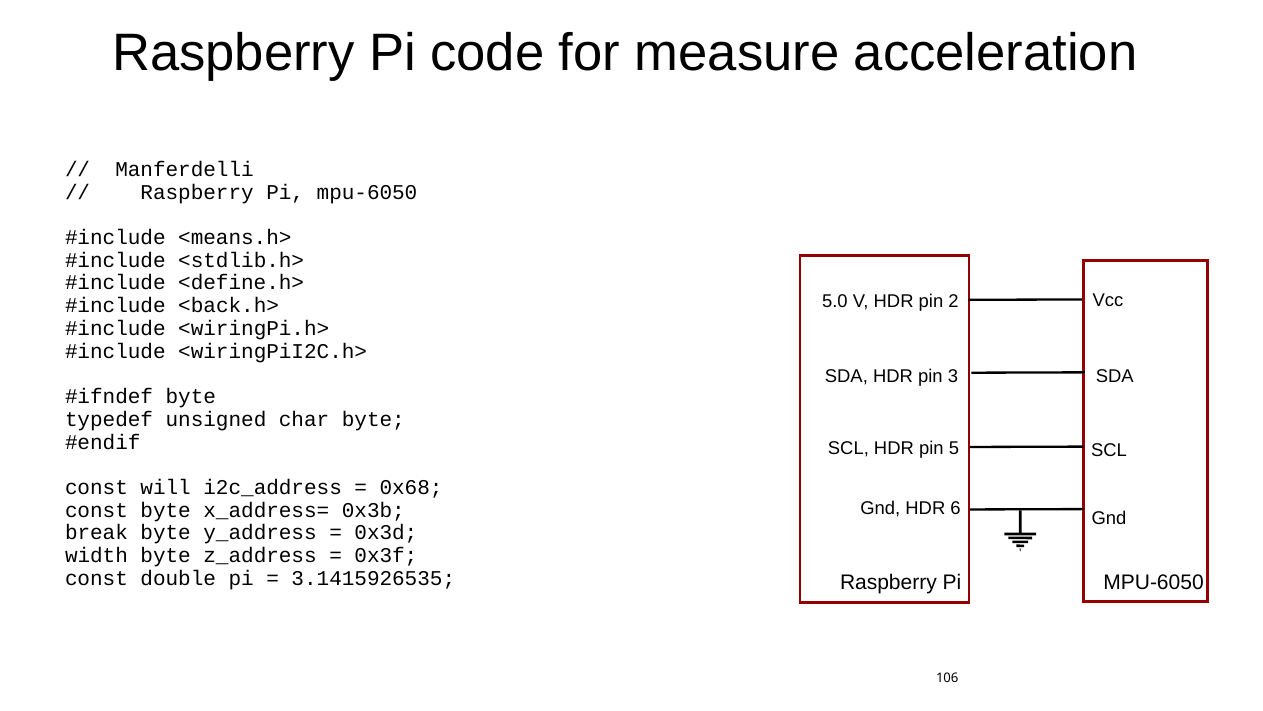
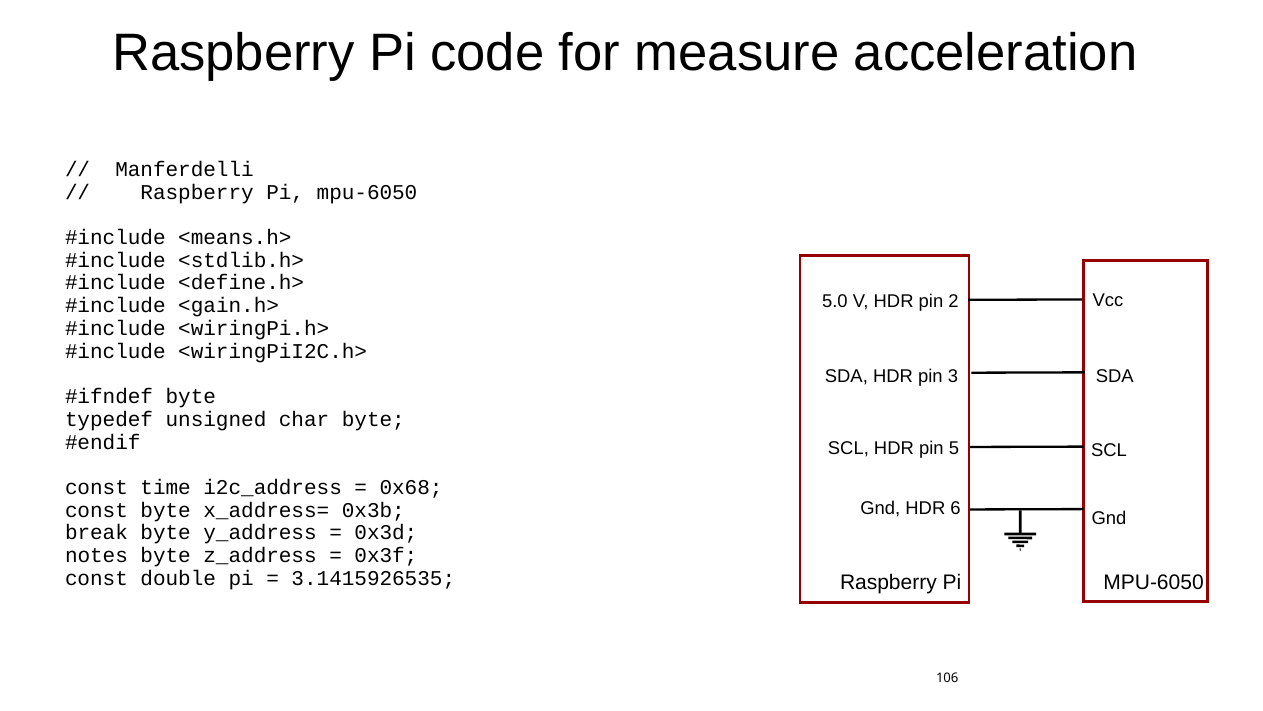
<back.h>: <back.h> -> <gain.h> (229, 305)
will: will -> time (166, 487)
width: width -> notes (96, 555)
